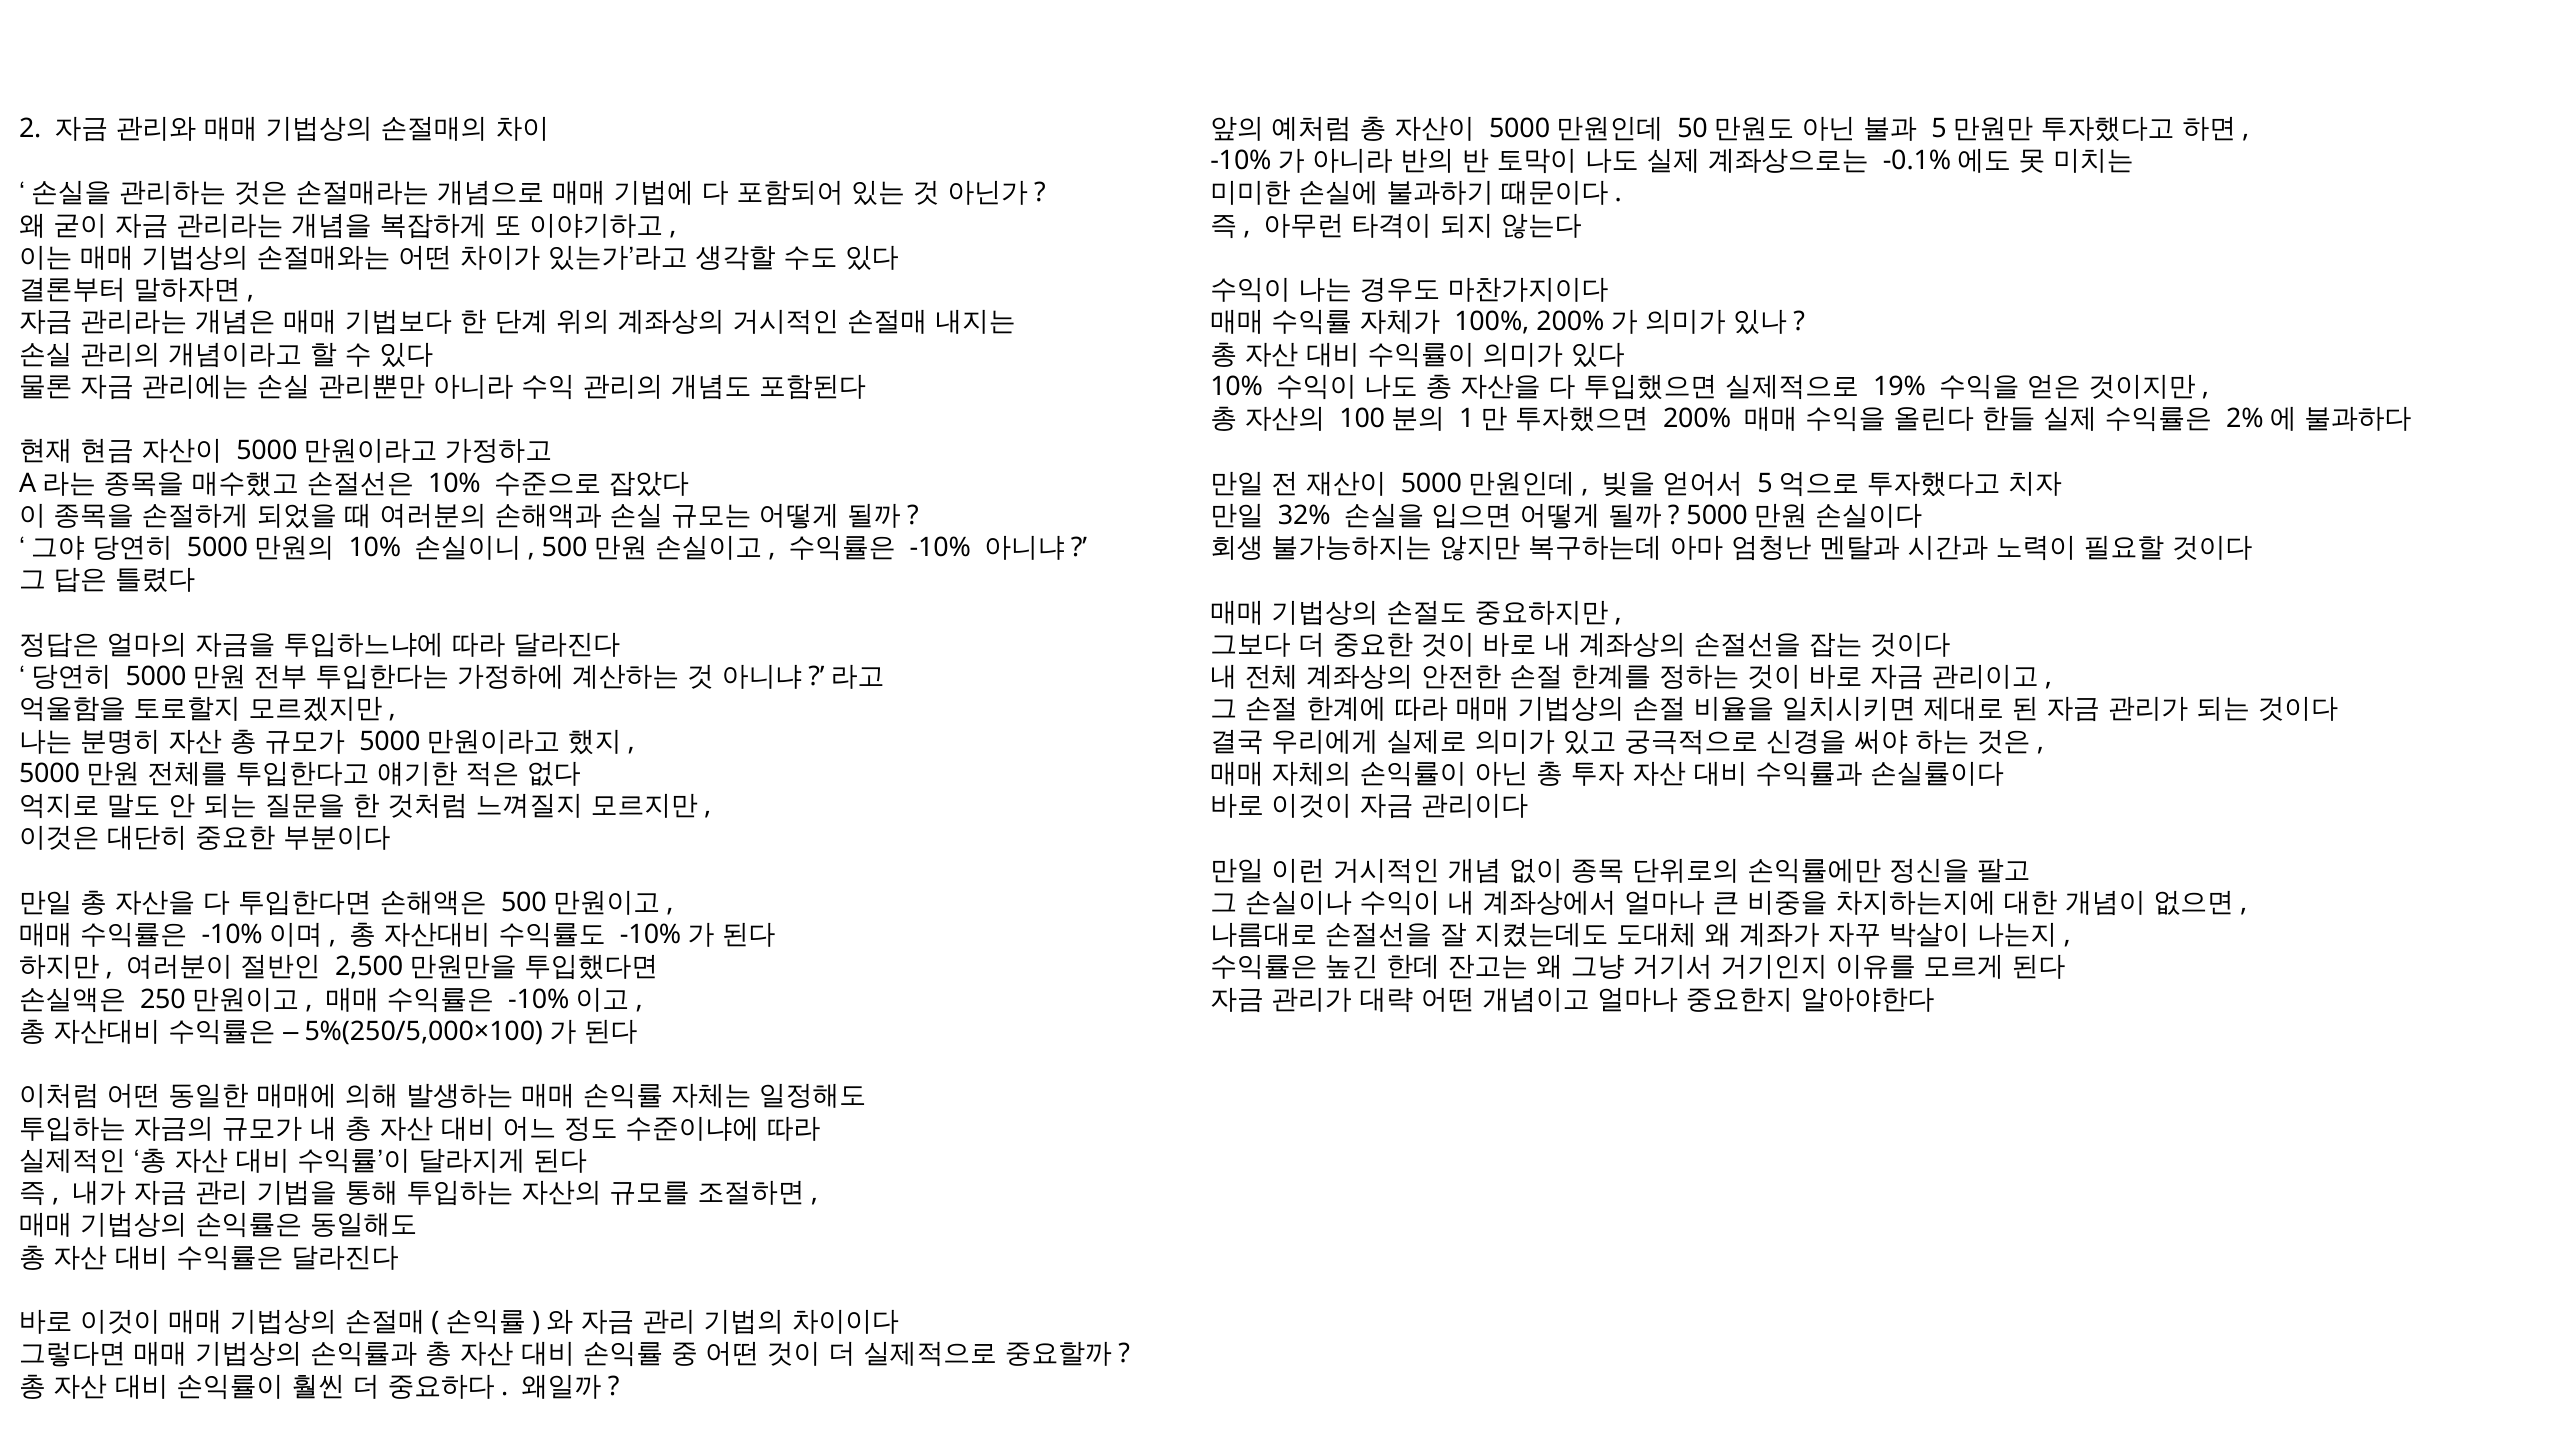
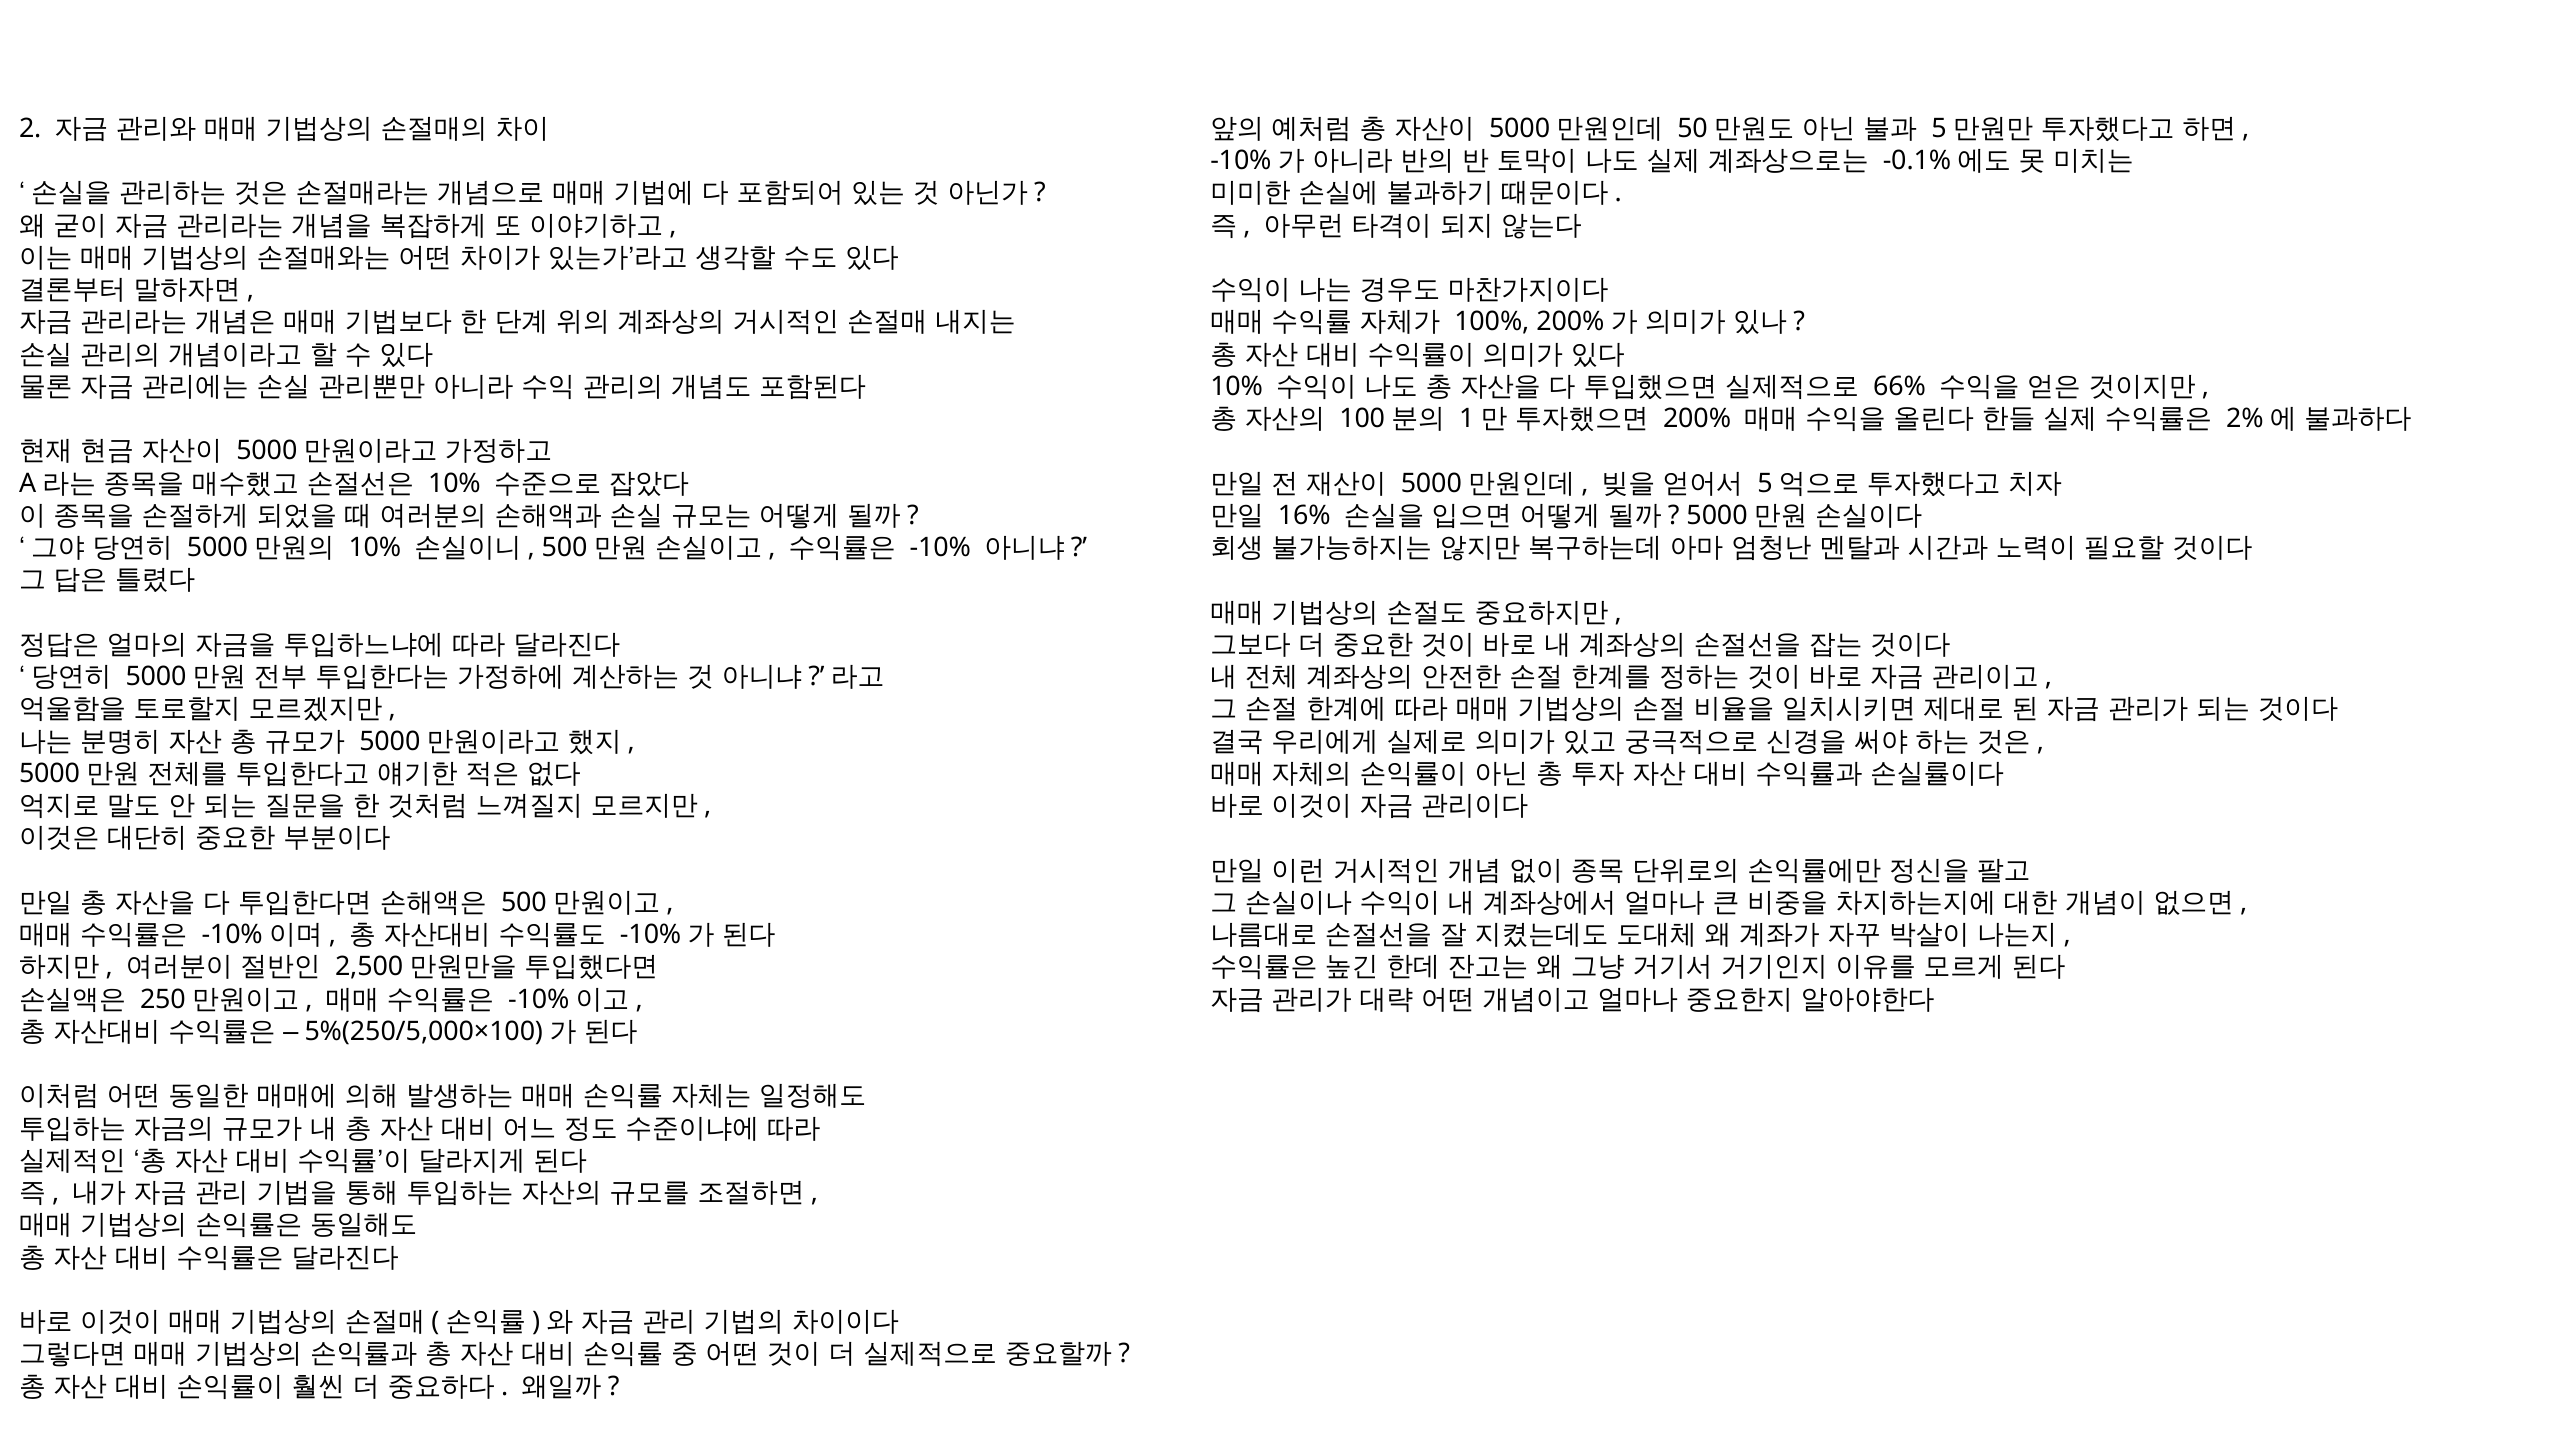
19%: 19% -> 66% (1900, 387)
32%: 32% -> 16% (1304, 516)
